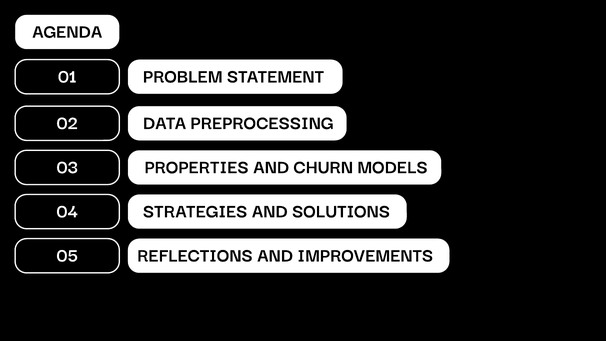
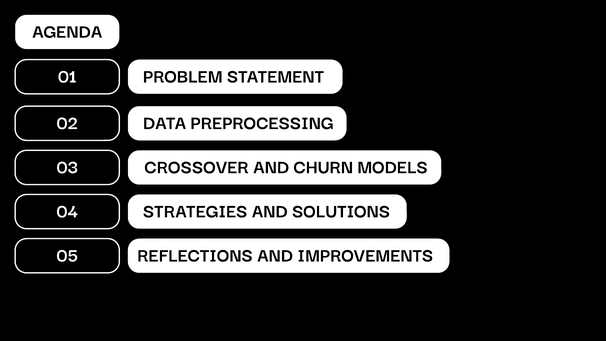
PROPERTIES: PROPERTIES -> CROSSOVER (197, 166)
